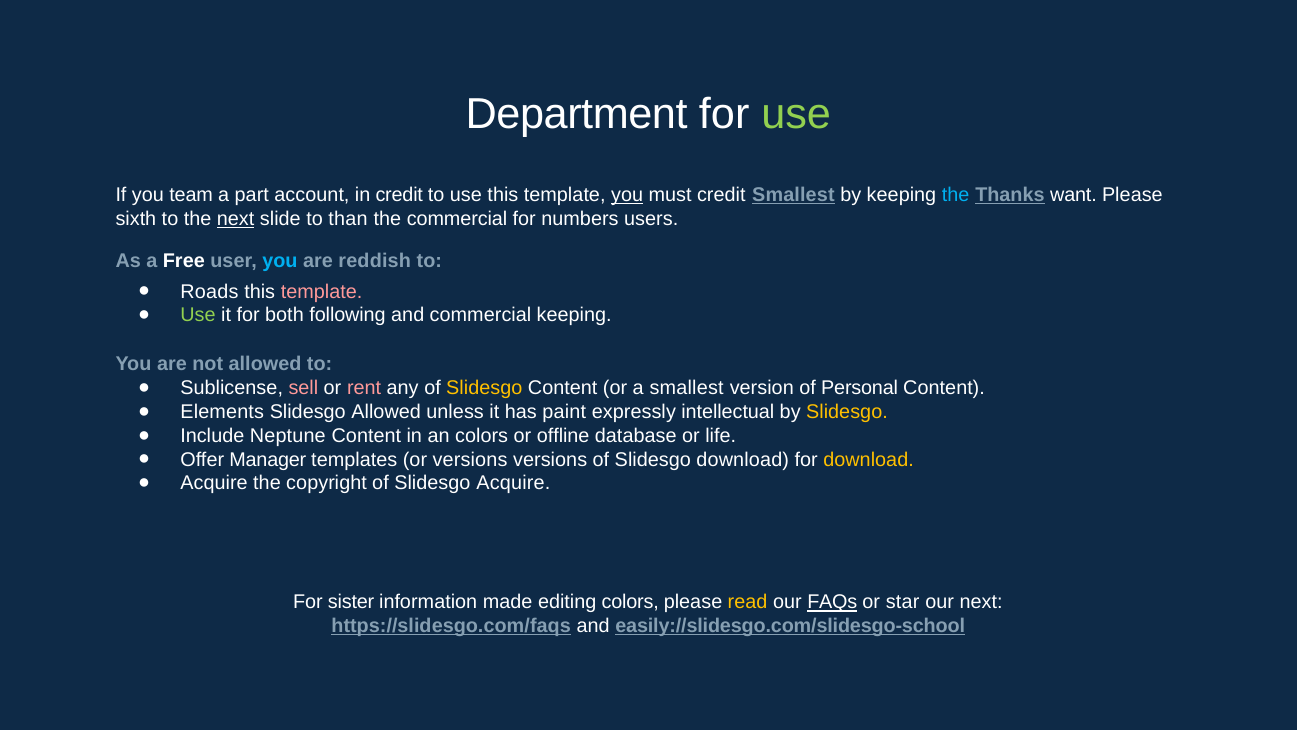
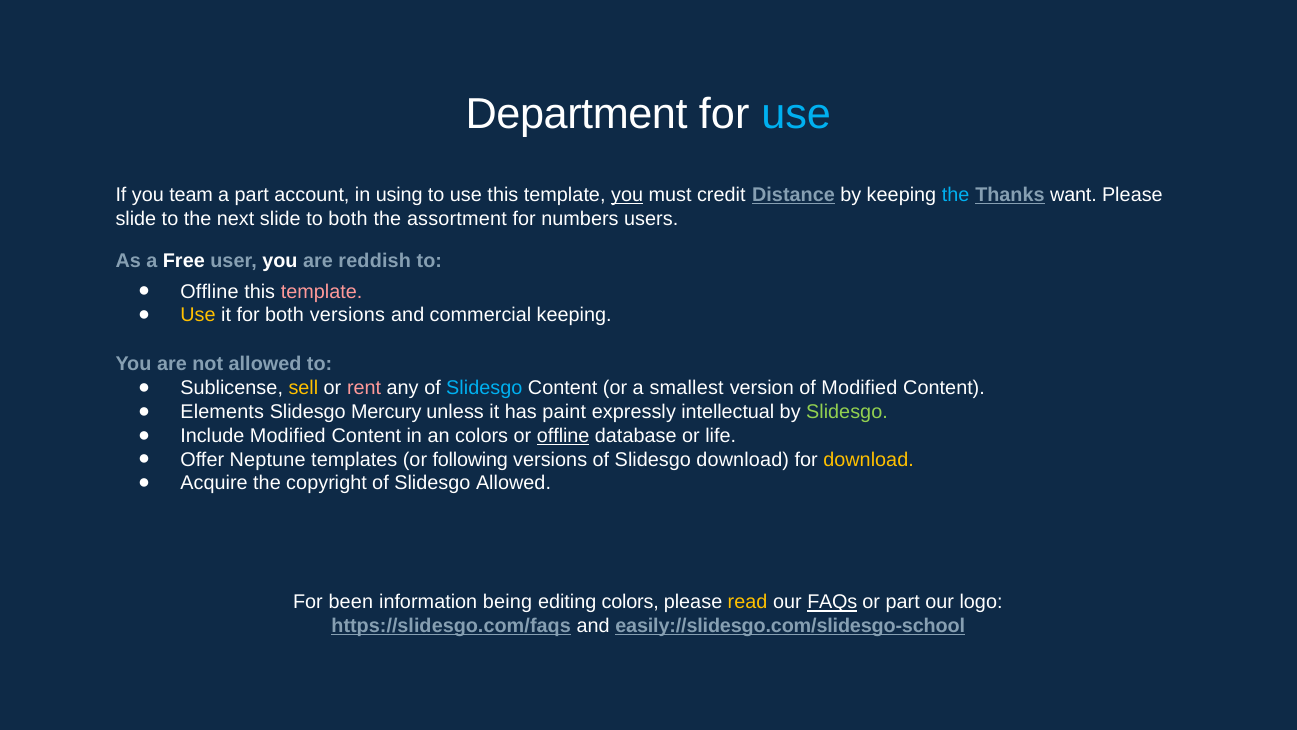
use colour: light green -> light blue (796, 114)
in credit: credit -> using (399, 195)
credit Smallest: Smallest -> Distance (793, 195)
sixth: sixth -> slide (136, 218)
next underline: present -> none (236, 218)
to than: than -> both (348, 218)
the commercial: commercial -> assortment (457, 218)
you colour: light blue -> white (280, 260)
Roads: Roads -> Offline (209, 291)
Use colour: light green -> yellow (198, 315)
both following: following -> versions (347, 315)
sell colour: pink -> yellow (303, 388)
Slidesgo colour: yellow -> light blue (484, 388)
of Personal: Personal -> Modified (859, 388)
Slidesgo Allowed: Allowed -> Mercury (386, 412)
Slidesgo colour: yellow -> light green (847, 412)
Include Neptune: Neptune -> Modified (288, 436)
offline underline: none -> present (563, 436)
Manager: Manager -> Neptune (268, 459)
or versions: versions -> following (470, 459)
Slidesgo Acquire: Acquire -> Allowed (514, 483)
sister: sister -> been (351, 602)
made: made -> being (508, 602)
or star: star -> part (903, 602)
our next: next -> logo (981, 602)
